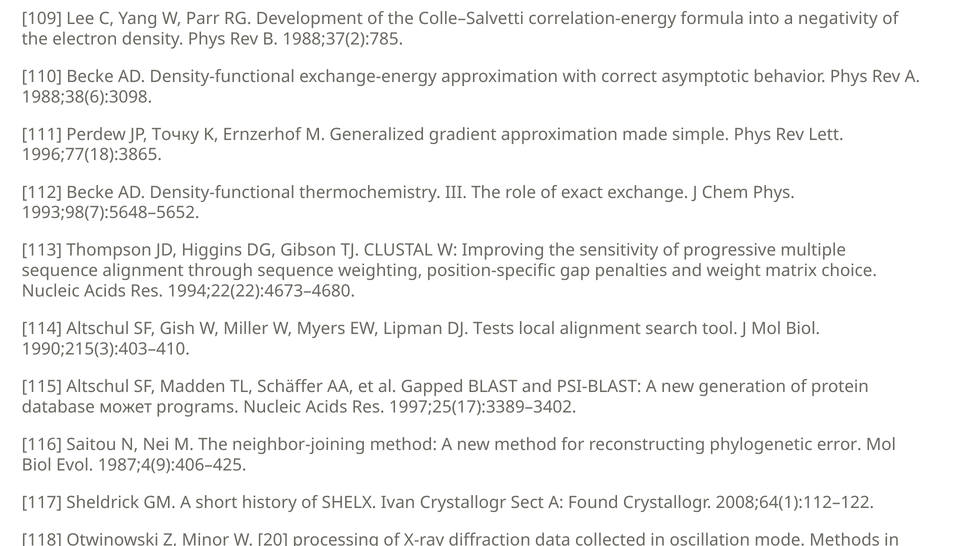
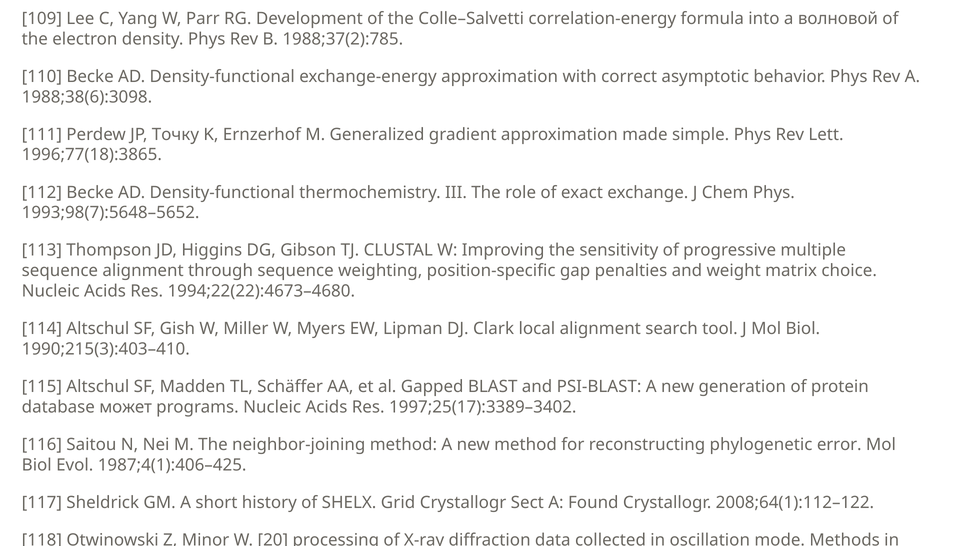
negativity: negativity -> волновой (838, 19)
Tests: Tests -> Clark (494, 328)
1987;4(9):406–425: 1987;4(9):406–425 -> 1987;4(1):406–425 (172, 465)
Ivan: Ivan -> Grid (398, 502)
